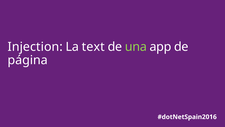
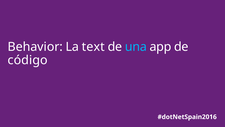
Injection: Injection -> Behavior (35, 47)
una colour: light green -> light blue (136, 47)
página: página -> código (28, 60)
